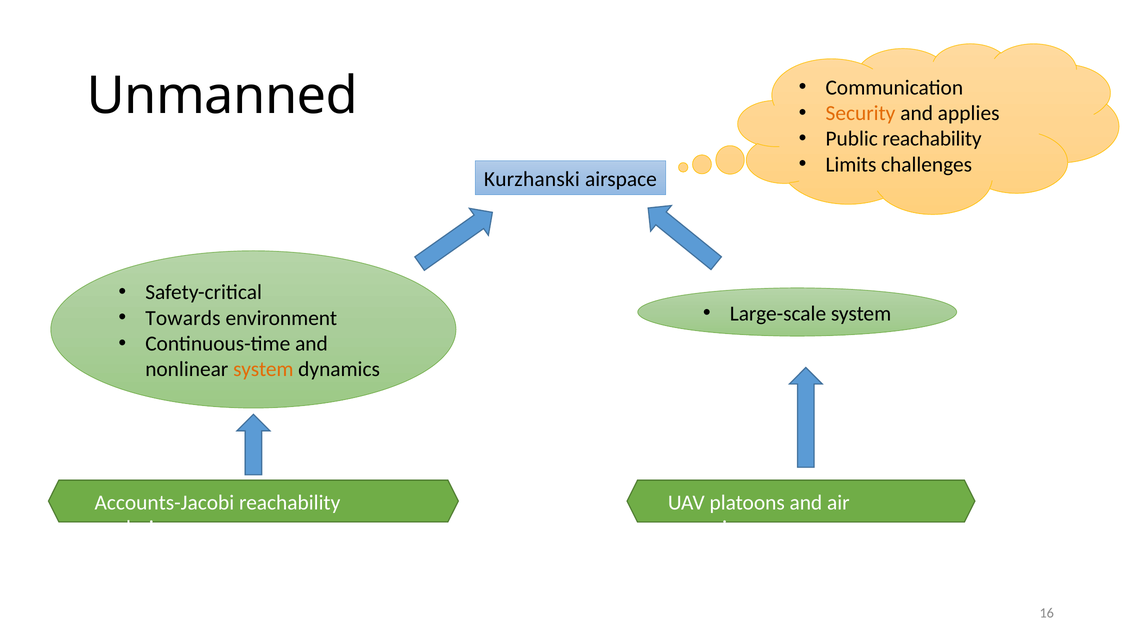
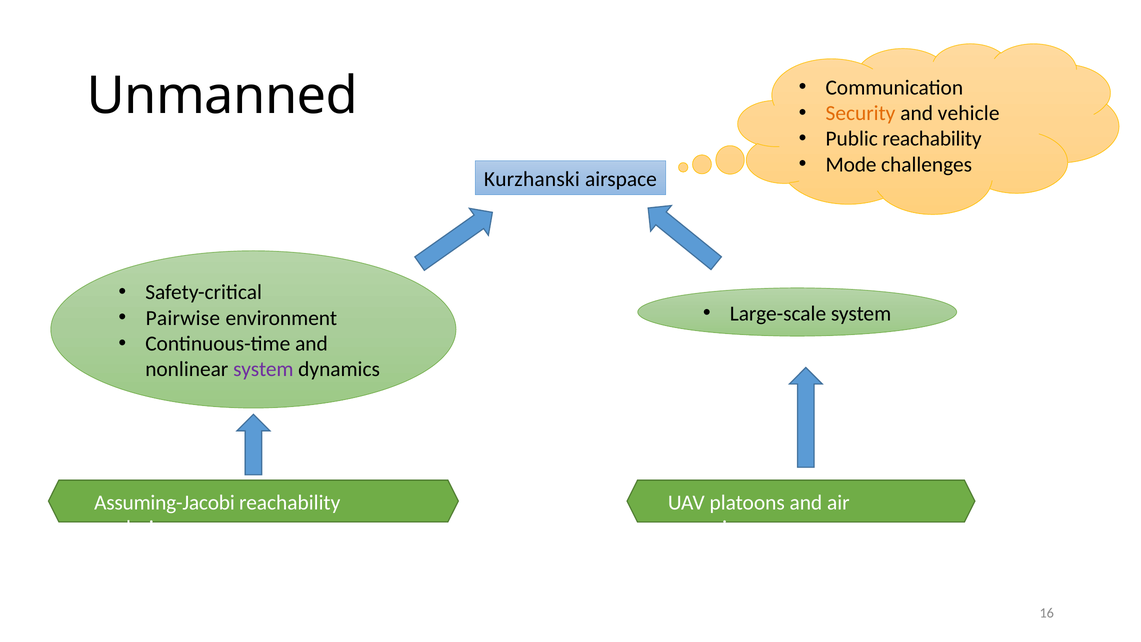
applies: applies -> vehicle (969, 113)
Limits: Limits -> Mode (851, 165)
Towards: Towards -> Pairwise (183, 318)
system colour: orange -> purple (263, 369)
Accounts-Jacobi: Accounts-Jacobi -> Assuming-Jacobi (164, 502)
